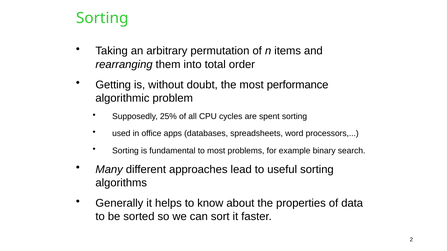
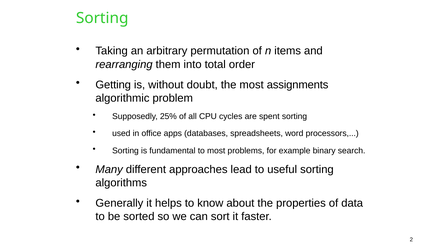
performance: performance -> assignments (298, 85)
